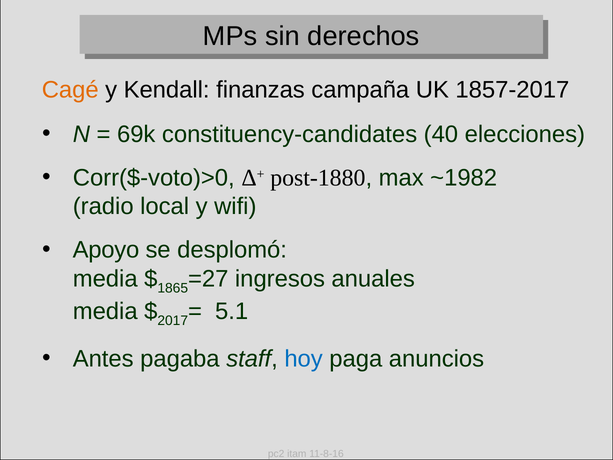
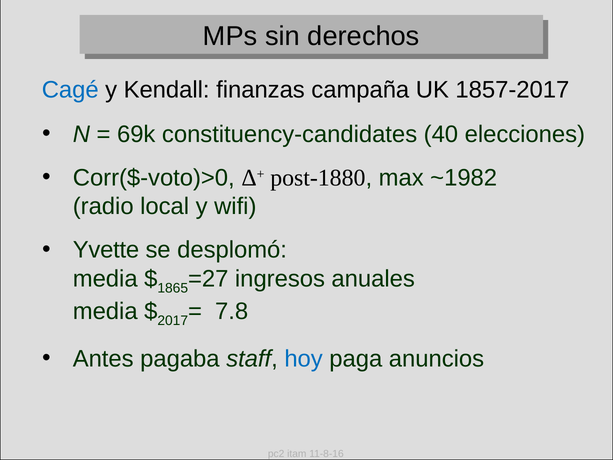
Cagé colour: orange -> blue (70, 90)
Apoyo: Apoyo -> Yvette (106, 250)
5.1: 5.1 -> 7.8 (232, 311)
